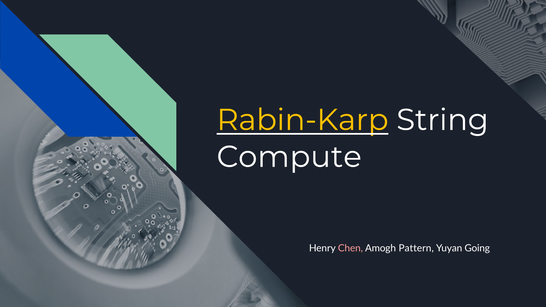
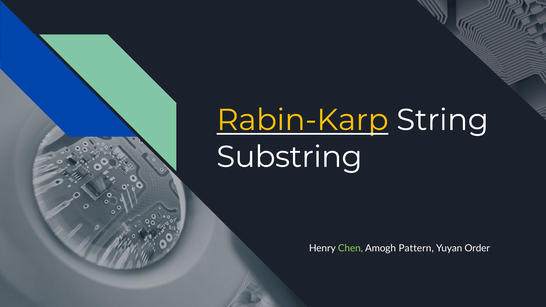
Compute: Compute -> Substring (289, 157)
Chen colour: pink -> light green (350, 248)
Going: Going -> Order (477, 248)
